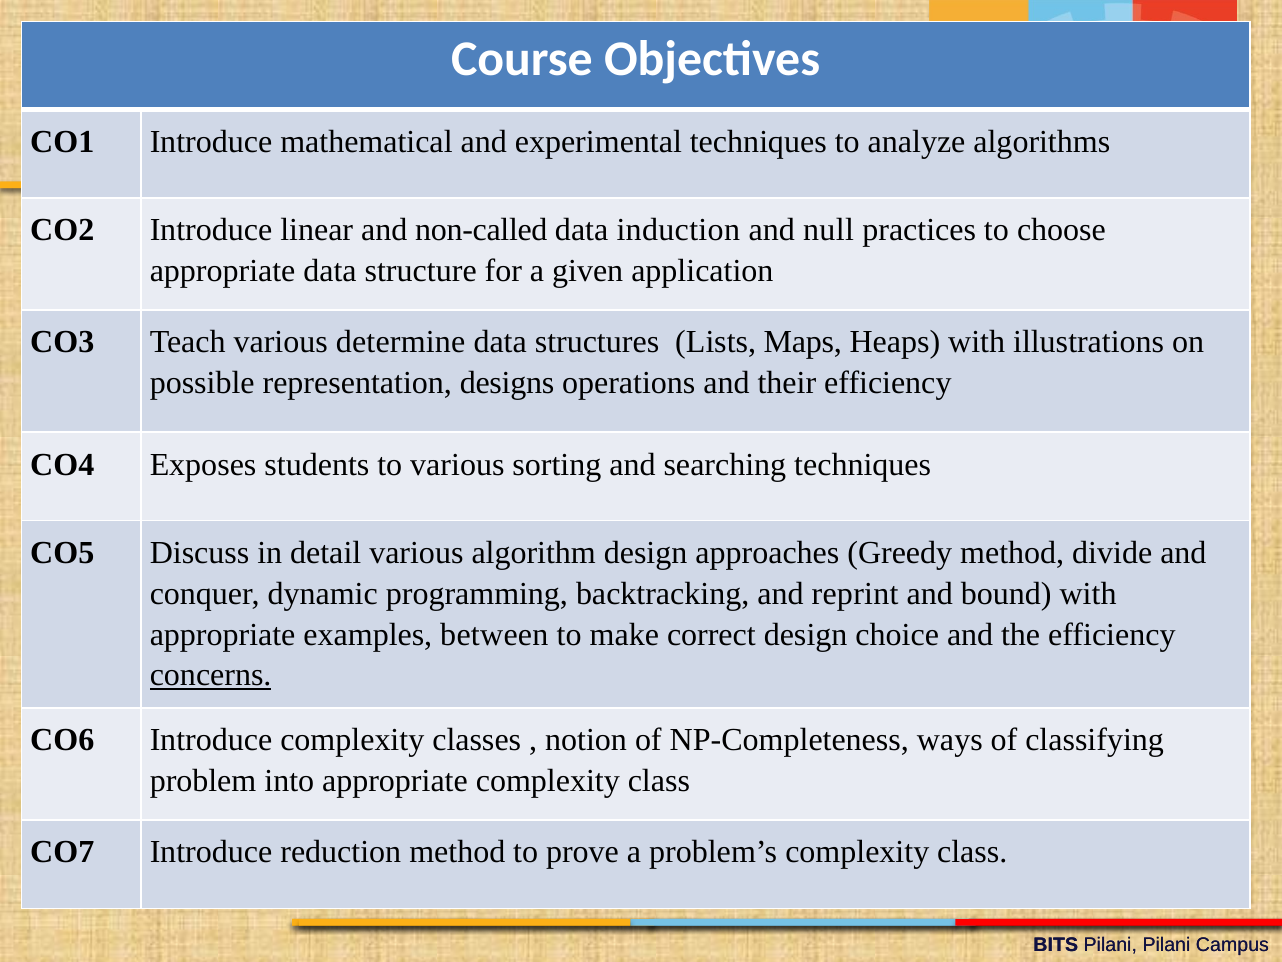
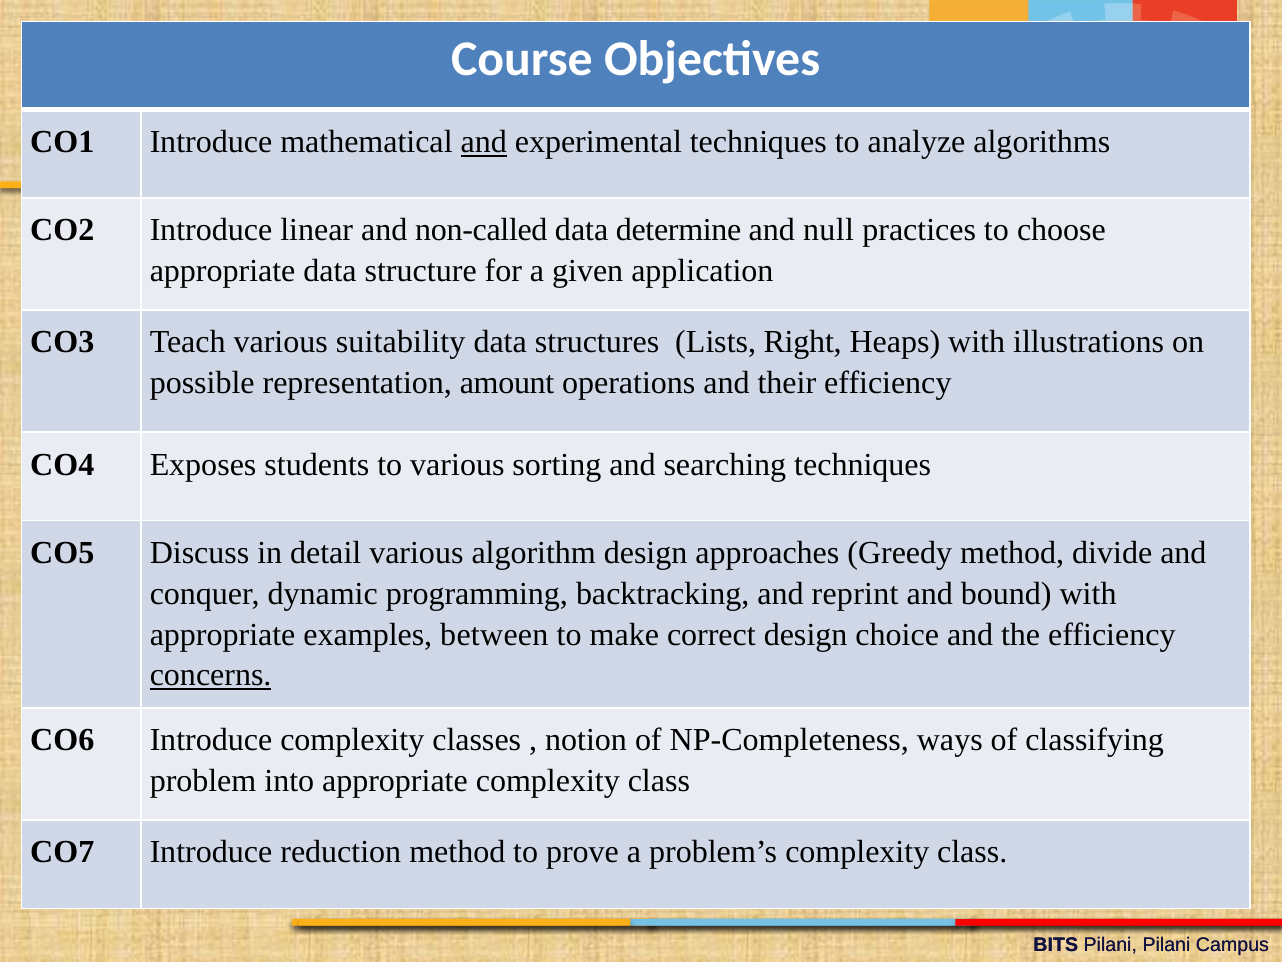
and underline: none -> present (484, 142)
induction: induction -> determine (679, 230)
determine: determine -> suitability (401, 342)
Maps: Maps -> Right (803, 342)
designs: designs -> amount (507, 383)
